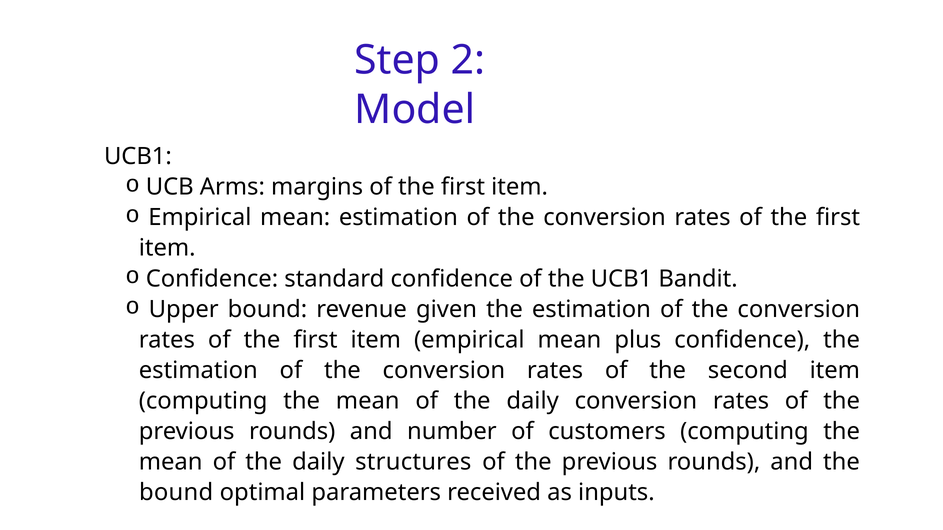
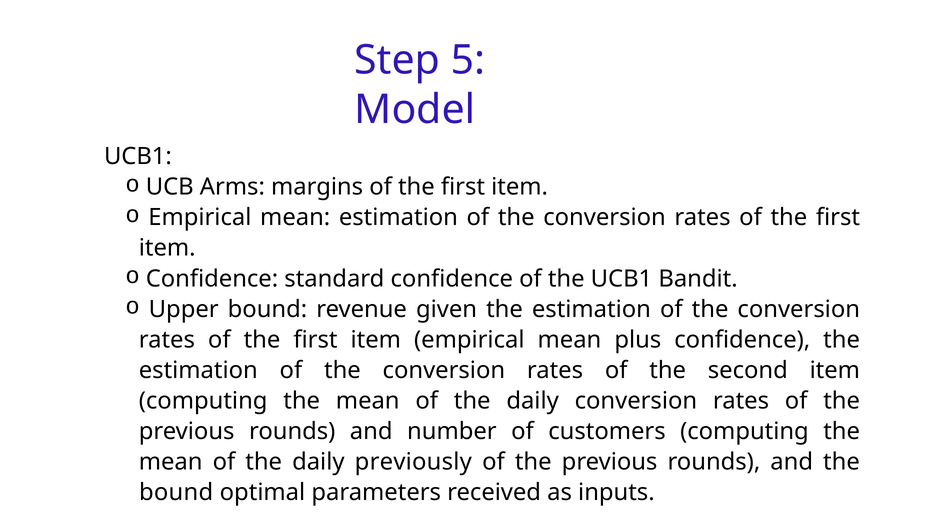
2: 2 -> 5 (468, 60)
structures: structures -> previously (413, 462)
